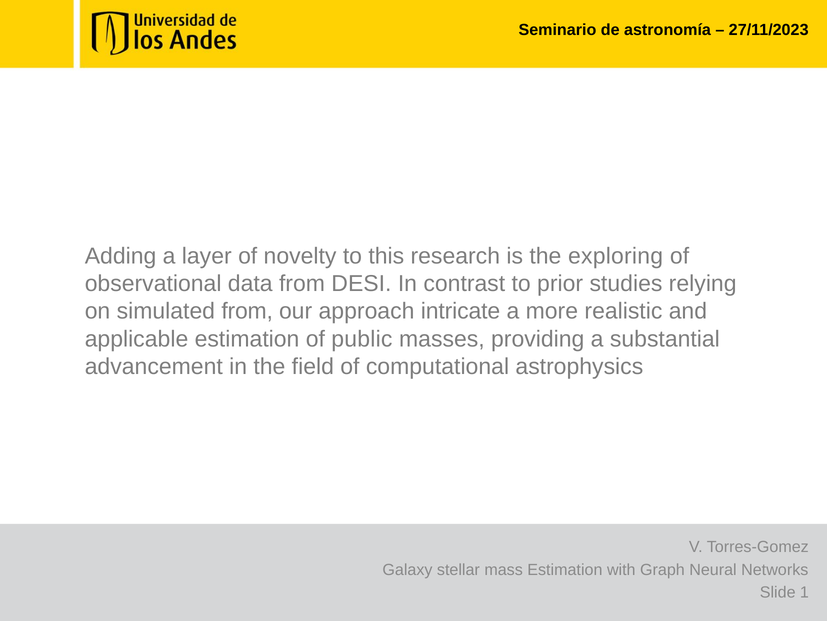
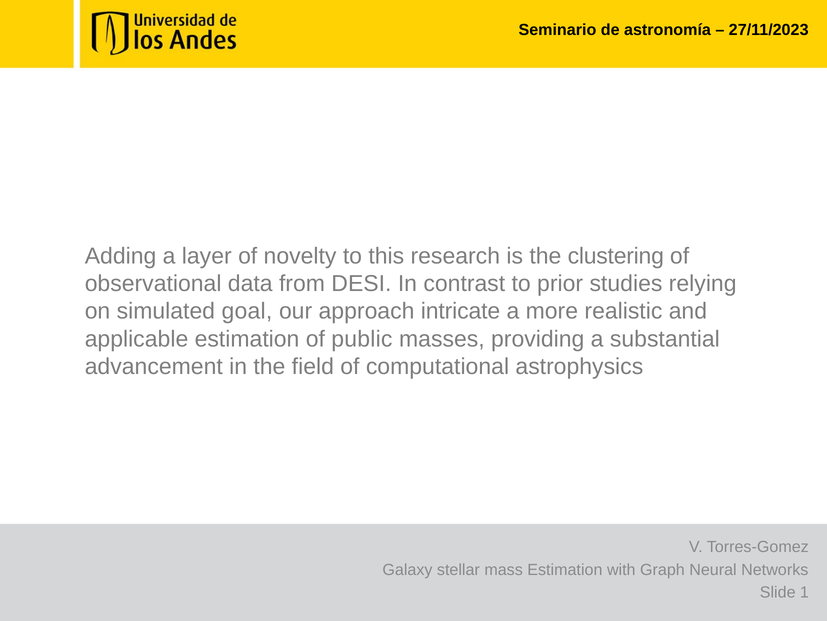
exploring: exploring -> clustering (616, 256)
simulated from: from -> goal (247, 311)
